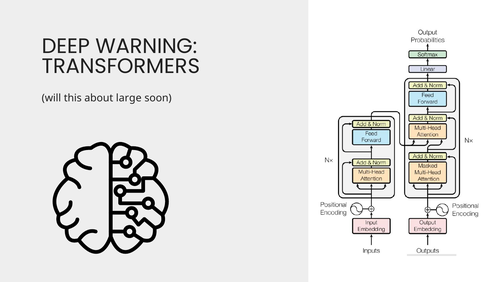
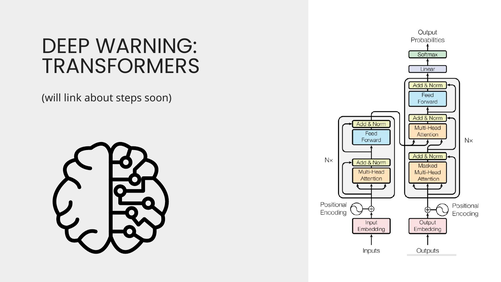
this: this -> link (73, 98)
large: large -> steps (129, 98)
